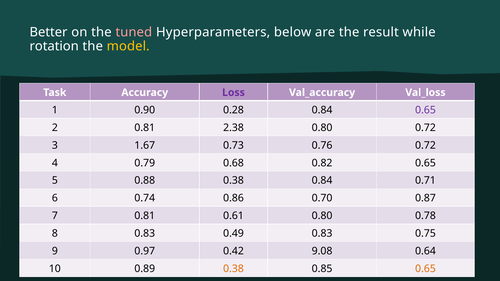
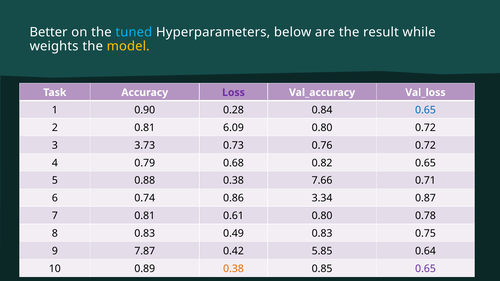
tuned colour: pink -> light blue (134, 32)
rotation: rotation -> weights (54, 46)
0.65 colour: purple -> blue (425, 110)
2.38: 2.38 -> 6.09 (233, 128)
1.67: 1.67 -> 3.73 (145, 145)
0.38 0.84: 0.84 -> 7.66 (322, 181)
0.70: 0.70 -> 3.34 (322, 198)
0.97: 0.97 -> 7.87 (145, 251)
9.08: 9.08 -> 5.85 (322, 251)
0.65 colour: orange -> purple (425, 269)
